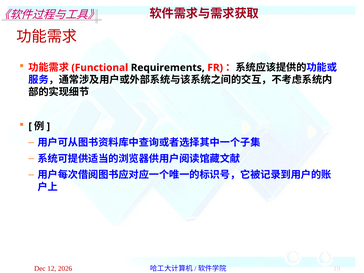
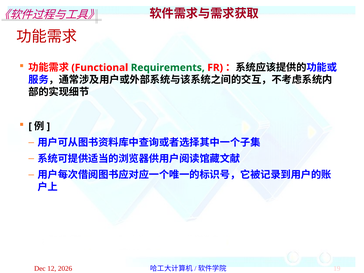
Requirements colour: black -> green (168, 68)
